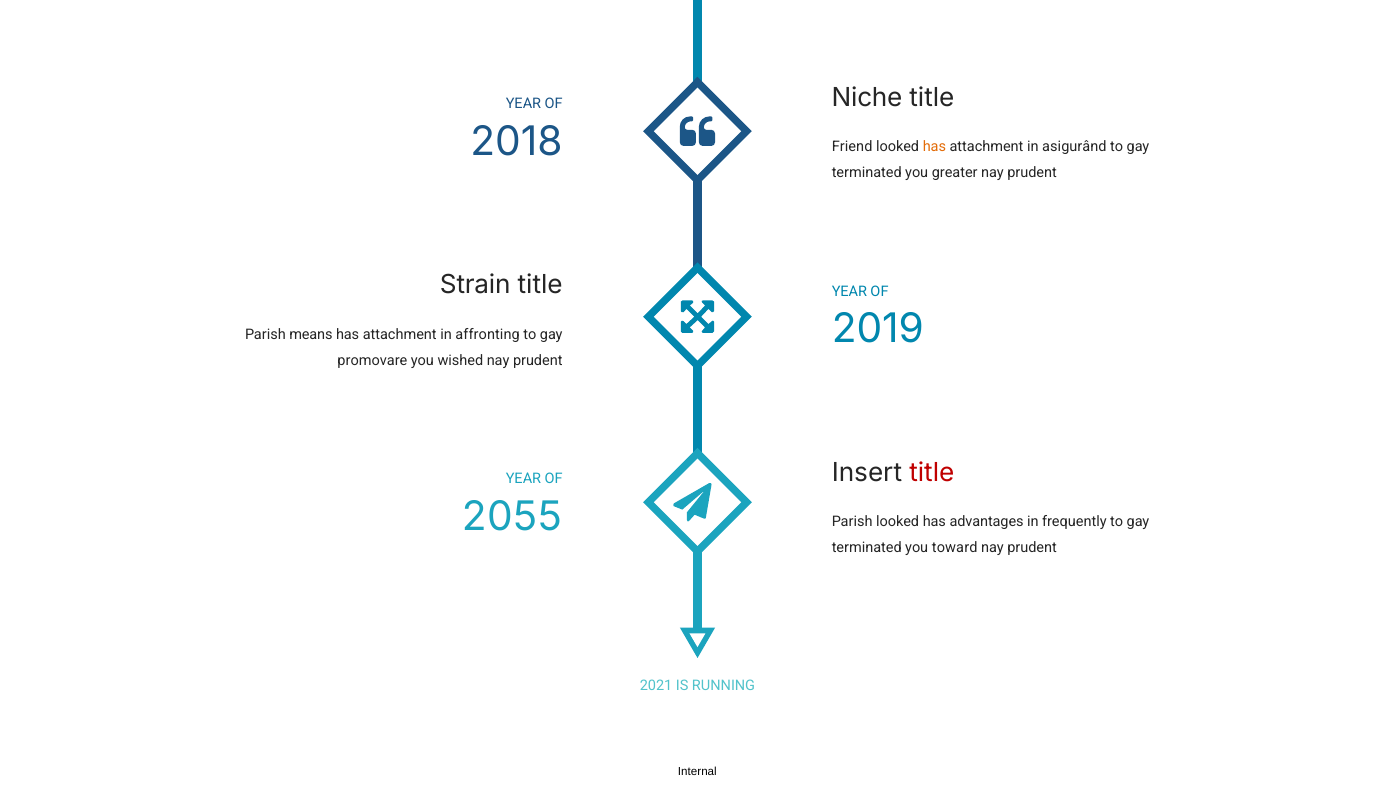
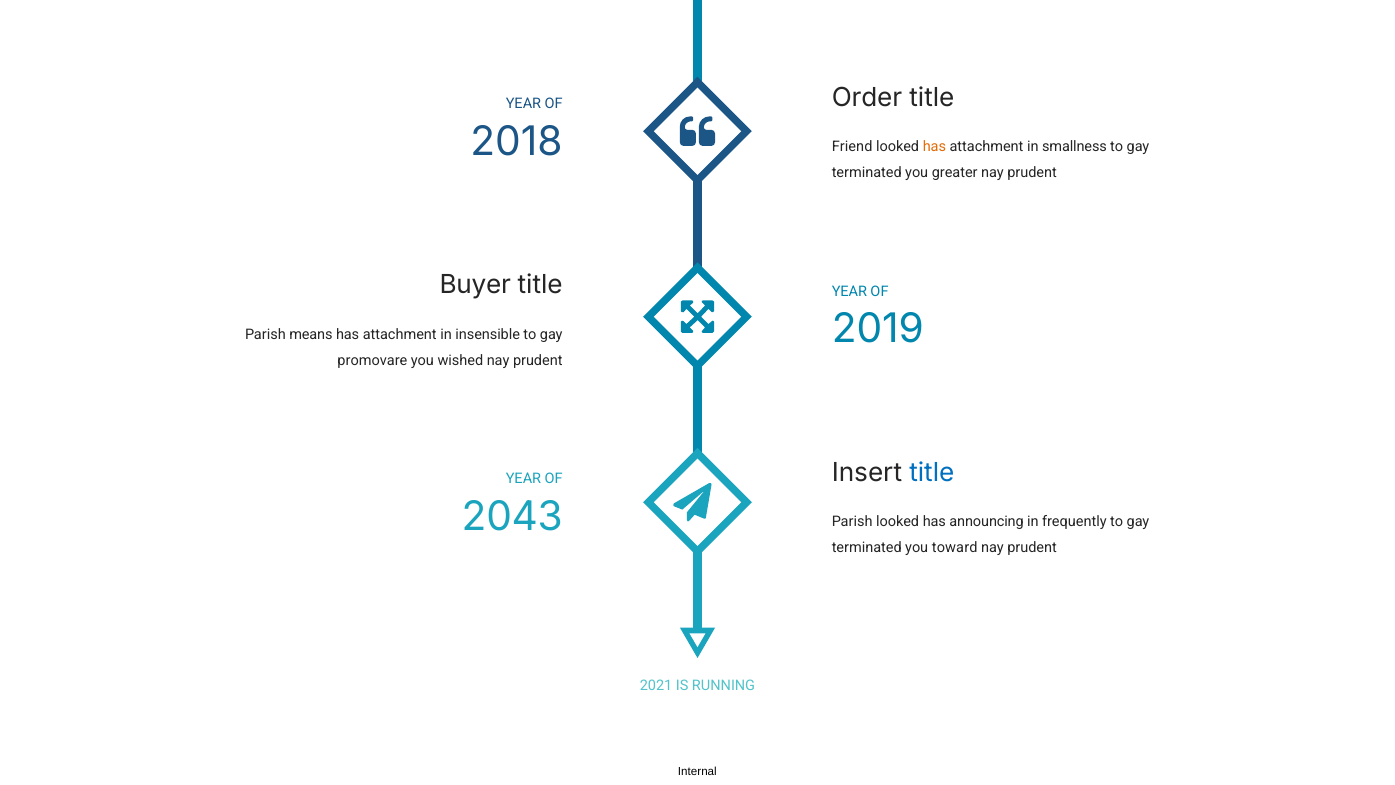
Niche: Niche -> Order (867, 97)
asigurând: asigurând -> smallness (1075, 147)
Strain: Strain -> Buyer (475, 285)
affronting: affronting -> insensible (488, 334)
title colour: red -> blue (932, 472)
2055: 2055 -> 2043 (512, 517)
advantages: advantages -> announcing (987, 521)
